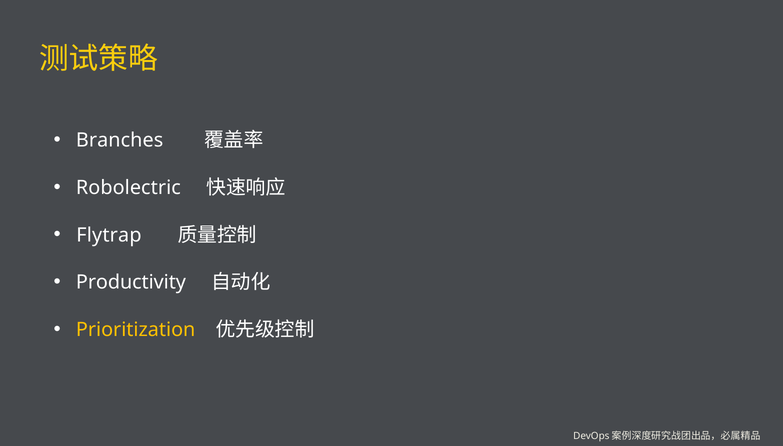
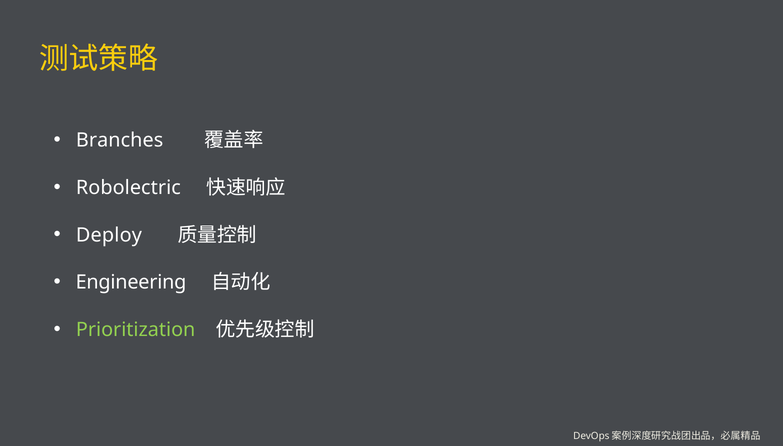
Flytrap: Flytrap -> Deploy (109, 235)
Productivity: Productivity -> Engineering (131, 283)
Prioritization colour: yellow -> light green (136, 330)
